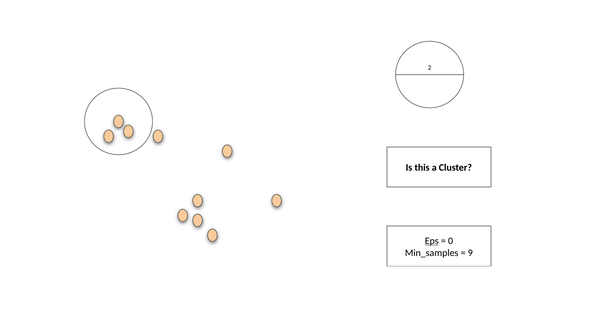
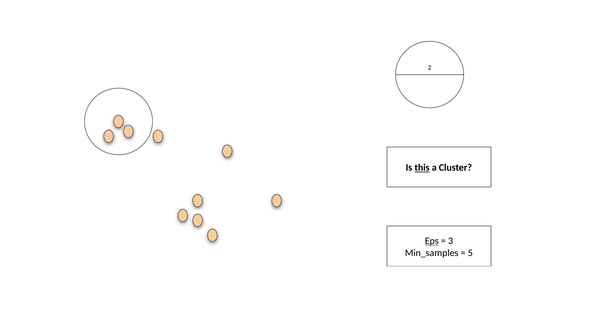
this underline: none -> present (422, 167)
0: 0 -> 3 (451, 241)
9: 9 -> 5 (470, 252)
